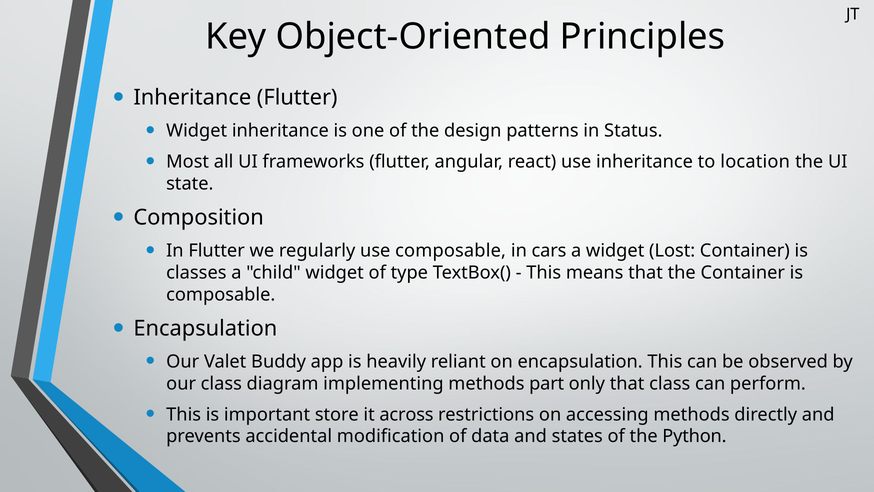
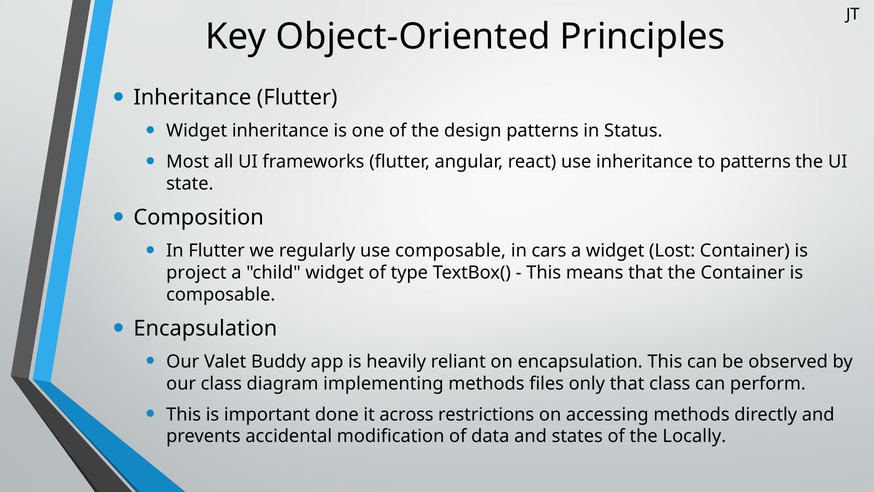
to location: location -> patterns (755, 162)
classes: classes -> project (196, 272)
part: part -> files (547, 383)
store: store -> done (337, 414)
Python: Python -> Locally (694, 436)
